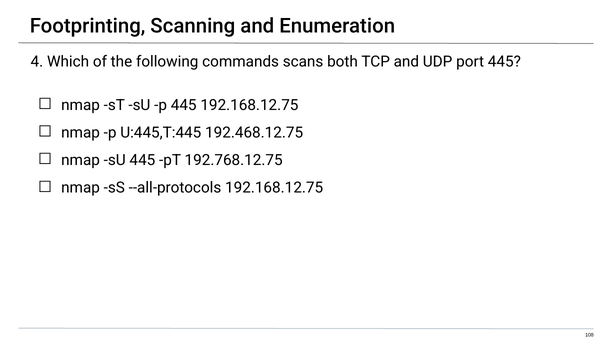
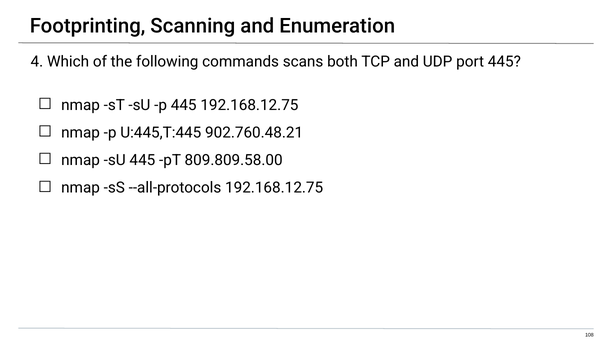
192.468.12.75: 192.468.12.75 -> 902.760.48.21 (254, 133)
192.768.12.75: 192.768.12.75 -> 809.809.58.00 (234, 160)
